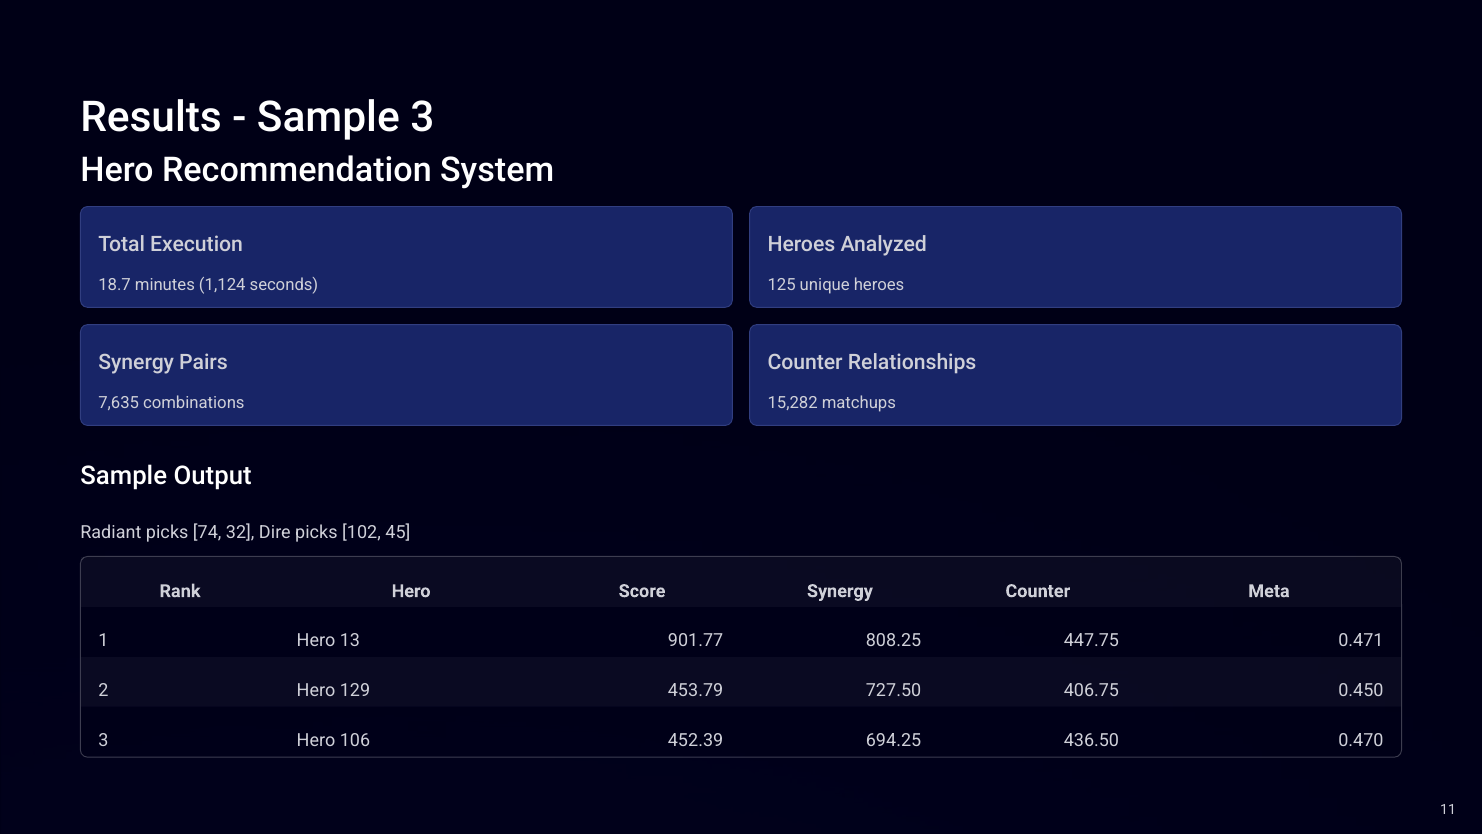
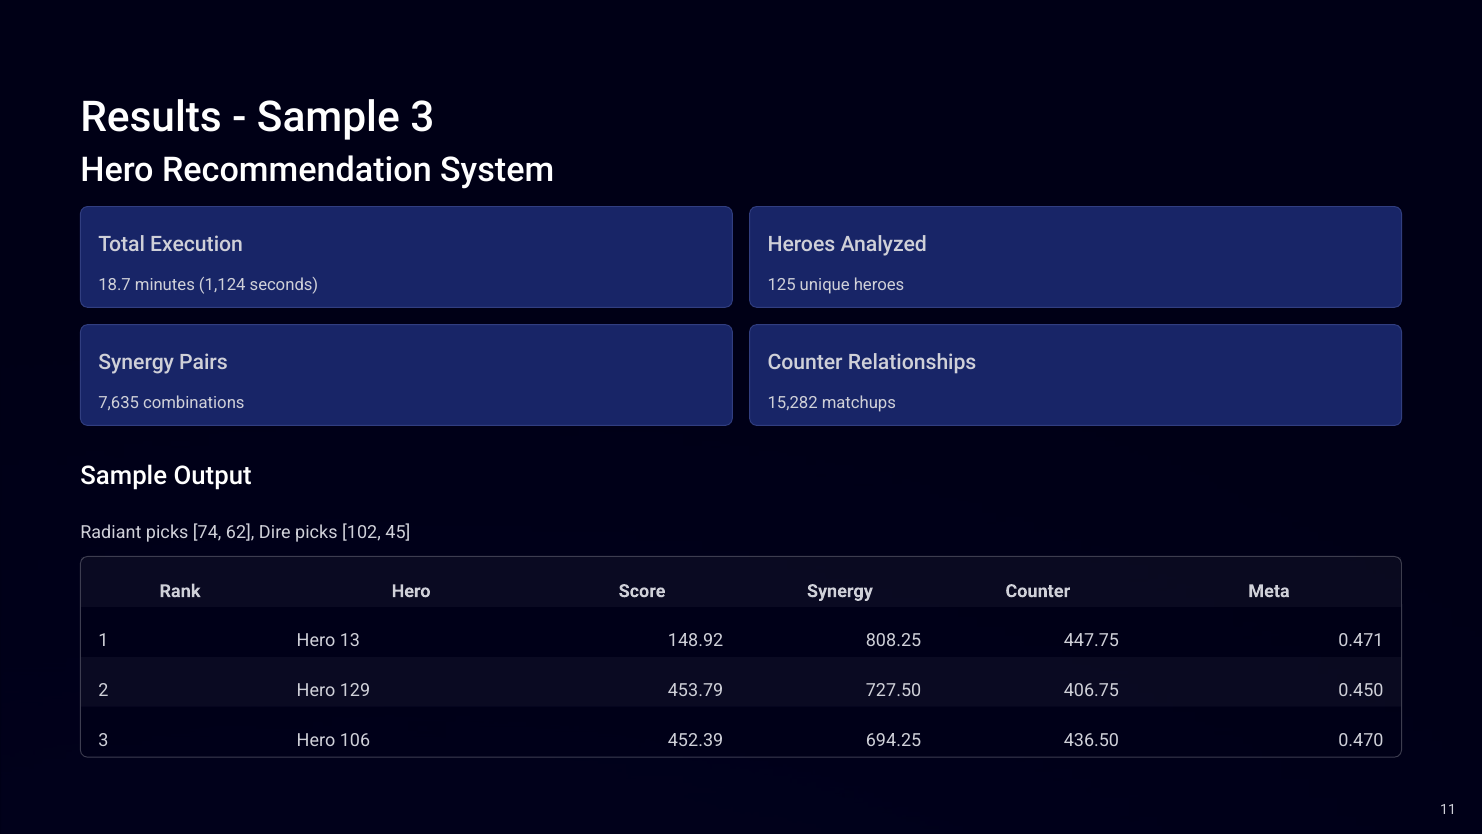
32: 32 -> 62 (240, 532)
901.77: 901.77 -> 148.92 (696, 641)
